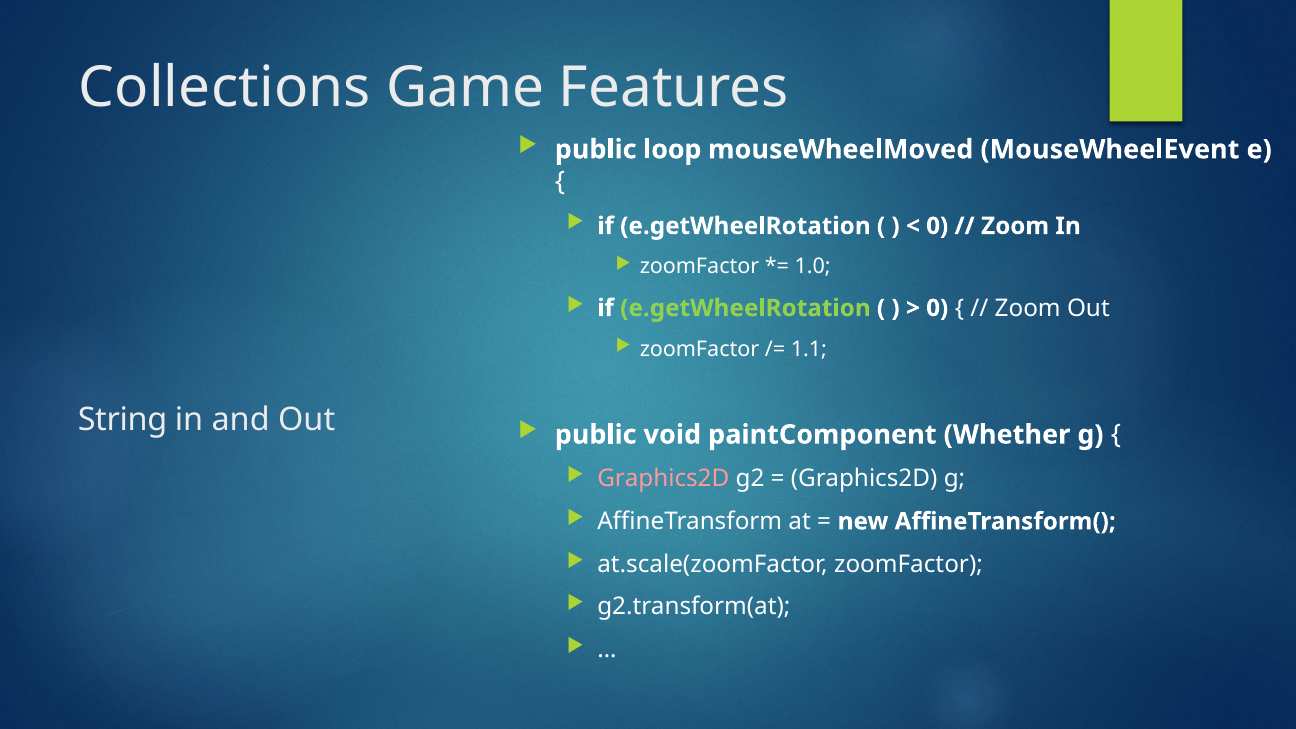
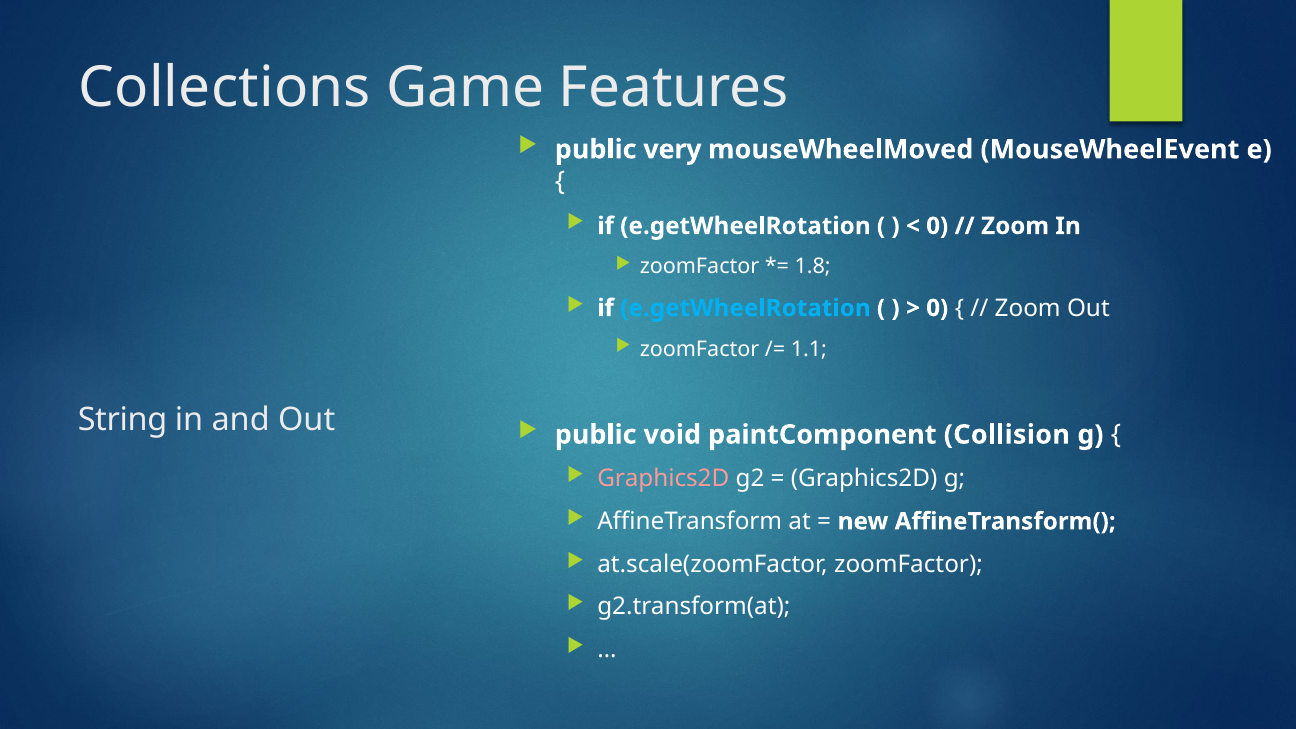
loop: loop -> very (672, 150)
1.0: 1.0 -> 1.8 (813, 267)
e.getWheelRotation colour: light green -> light blue (745, 308)
Whether: Whether -> Collision (1007, 435)
